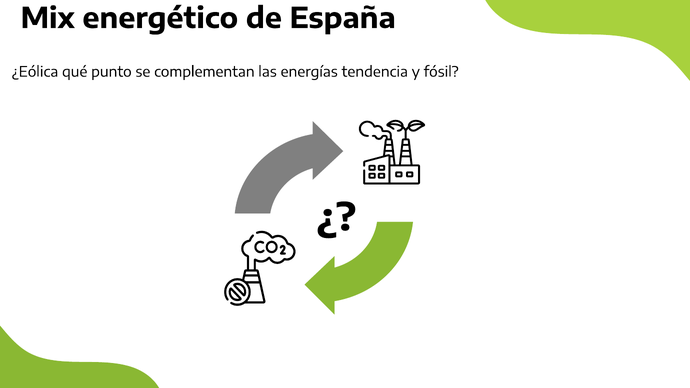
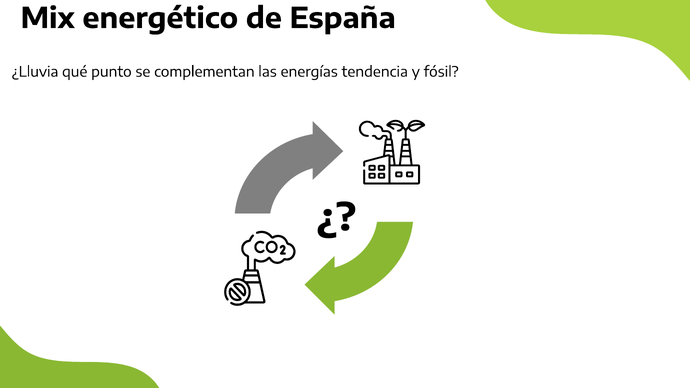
¿Eólica: ¿Eólica -> ¿Lluvia (35, 72)
